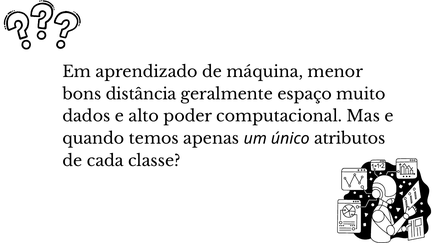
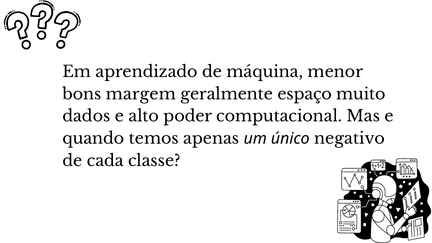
distância: distância -> margem (141, 94)
atributos: atributos -> negativo (350, 139)
